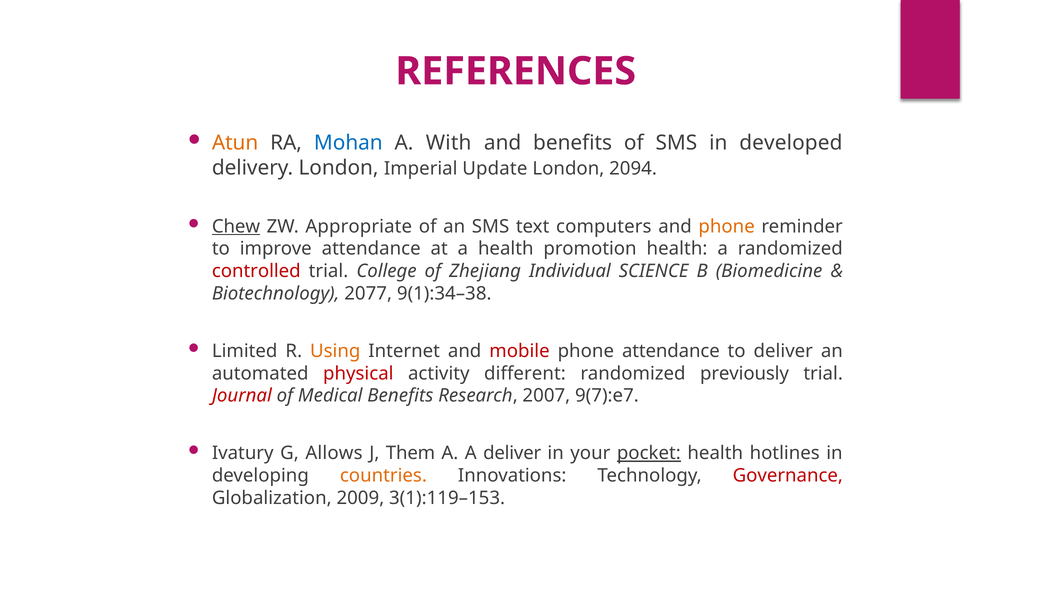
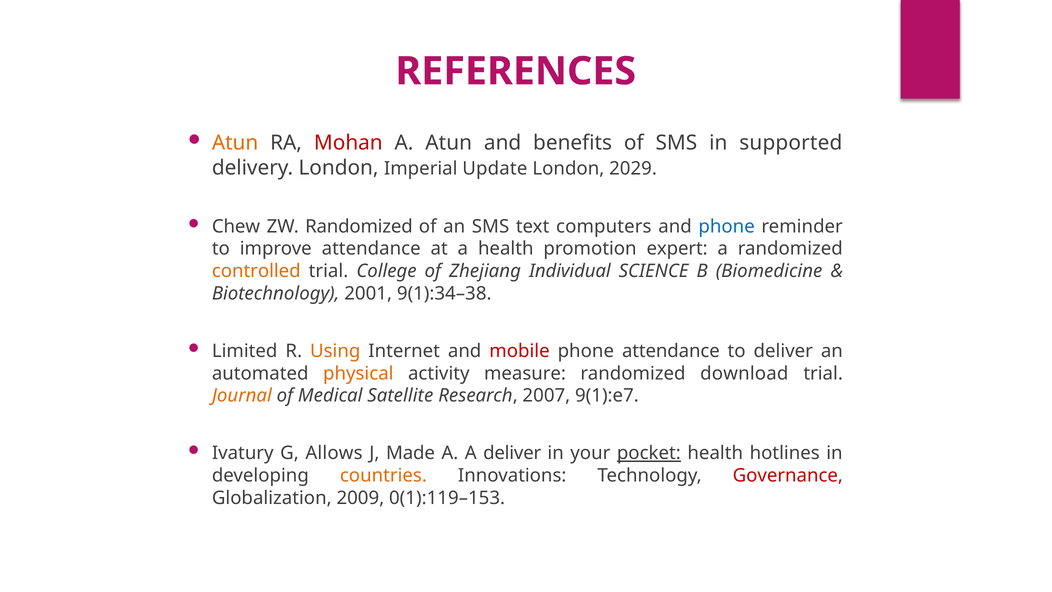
Mohan colour: blue -> red (348, 143)
A With: With -> Atun (449, 143)
developed: developed -> supported (791, 143)
2094: 2094 -> 2029 (633, 168)
Chew underline: present -> none (236, 226)
ZW Appropriate: Appropriate -> Randomized (359, 226)
phone colour: orange -> blue (727, 226)
promotion health: health -> expert (677, 249)
controlled colour: red -> orange (256, 271)
2077: 2077 -> 2001 (368, 293)
physical colour: red -> orange (358, 373)
different: different -> measure (525, 373)
previously: previously -> download (744, 373)
Journal colour: red -> orange (242, 396)
Medical Benefits: Benefits -> Satellite (400, 396)
9(7):e7: 9(7):e7 -> 9(1):e7 (607, 396)
Them: Them -> Made (410, 453)
3(1):119–153: 3(1):119–153 -> 0(1):119–153 (447, 498)
